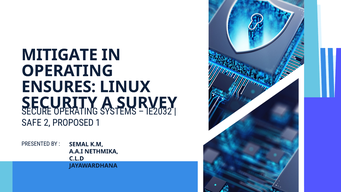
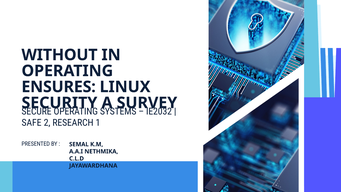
MITIGATE: MITIGATE -> WITHOUT (60, 55)
PROPOSED: PROPOSED -> RESEARCH (73, 123)
